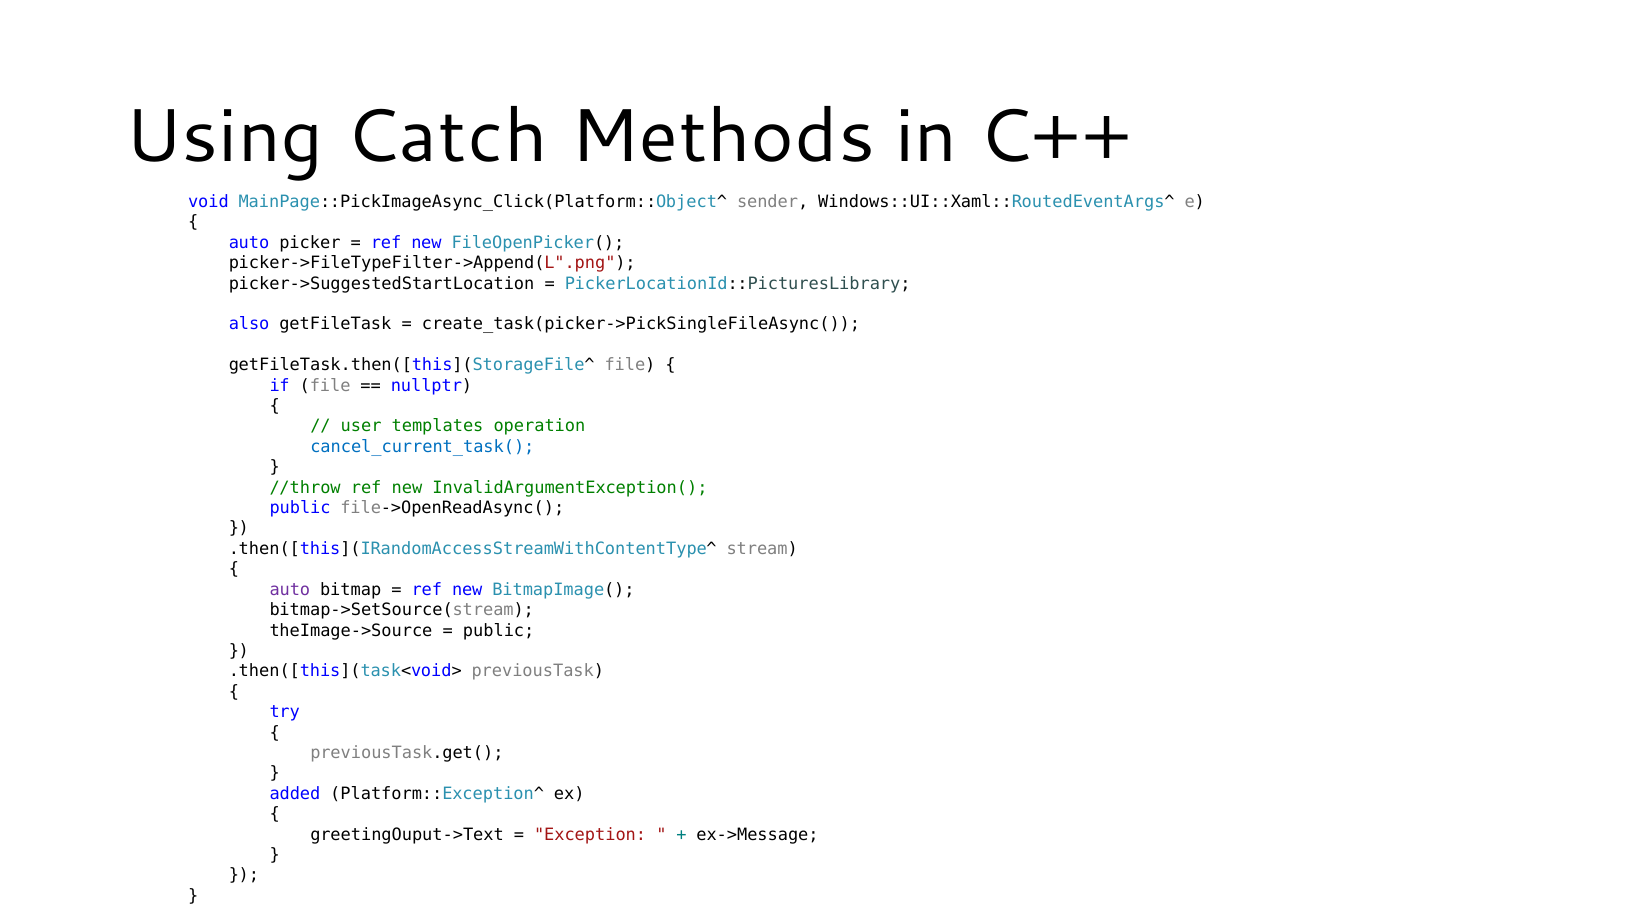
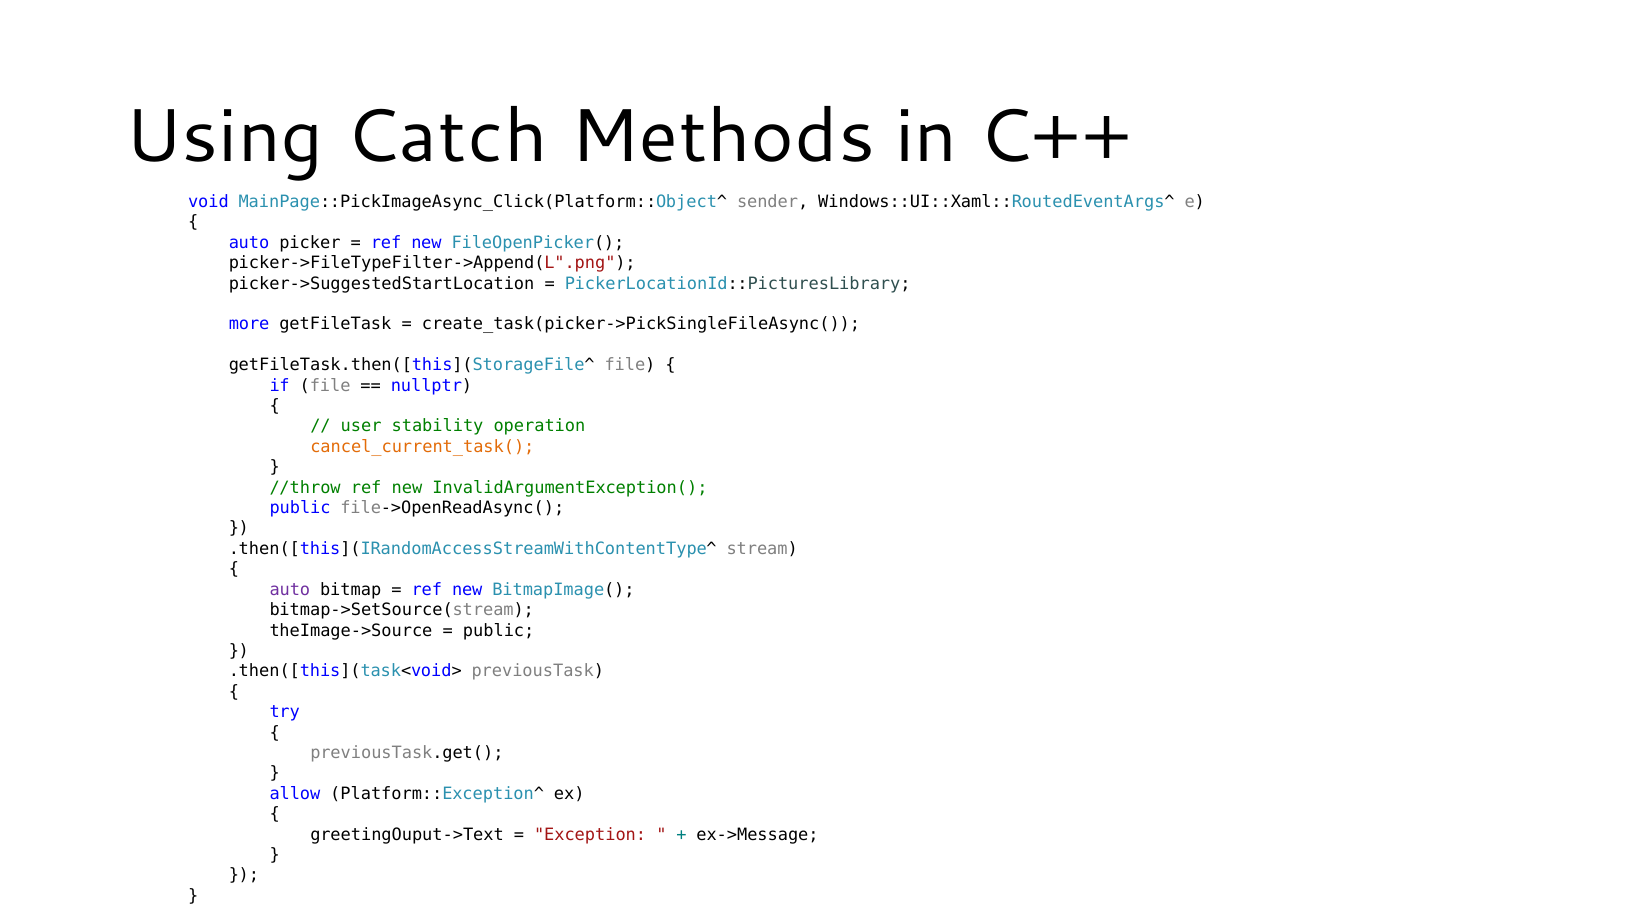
also: also -> more (249, 324)
templates: templates -> stability (438, 426)
cancel_current_task( colour: blue -> orange (422, 447)
added: added -> allow (295, 794)
